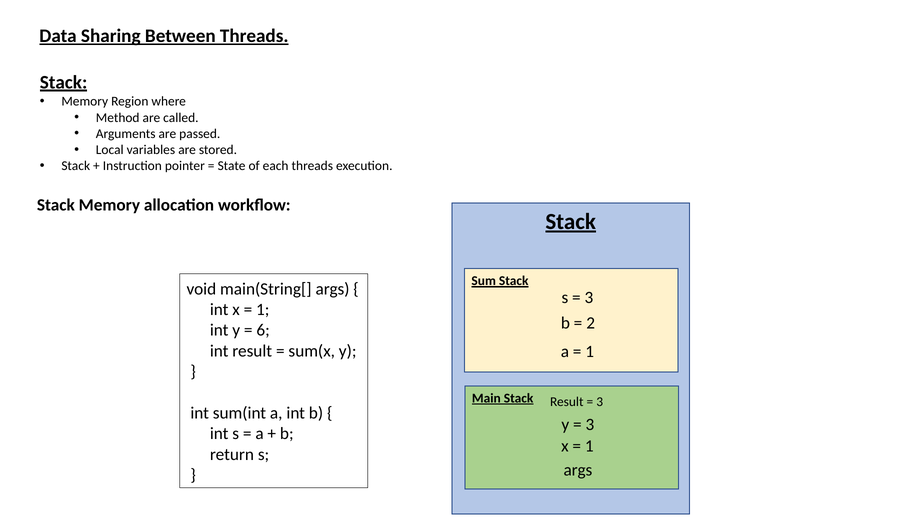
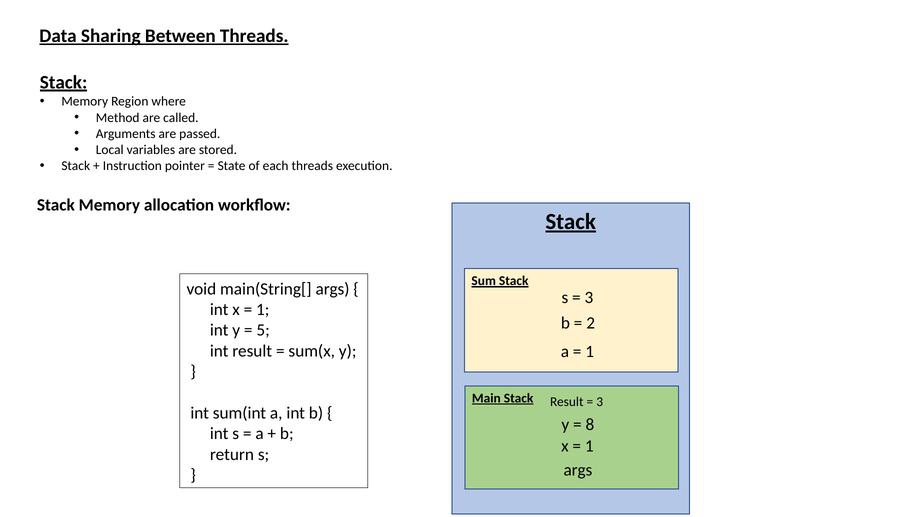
6: 6 -> 5 (263, 330)
3: 3 -> 8 (590, 425)
